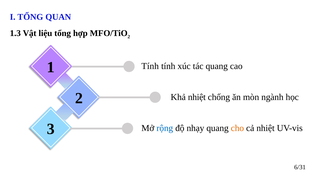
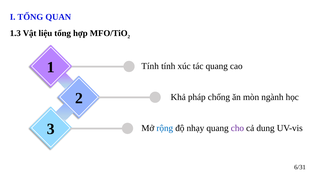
Khả nhiệt: nhiệt -> pháp (197, 97)
cho colour: orange -> purple (237, 128)
cả nhiệt: nhiệt -> dung (266, 128)
